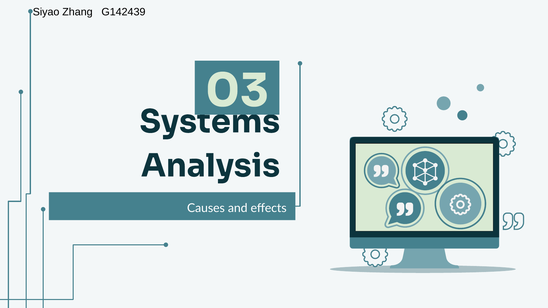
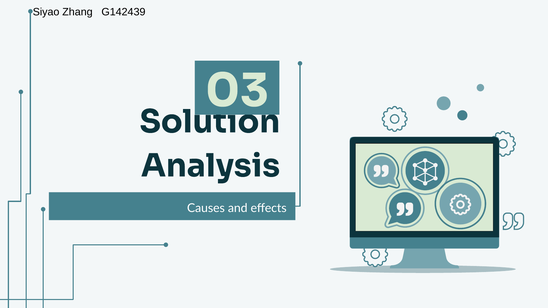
Systems: Systems -> Solution (210, 122)
